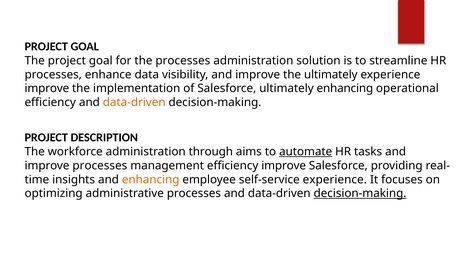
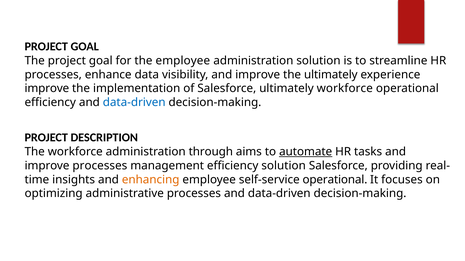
the processes: processes -> employee (183, 61)
ultimately enhancing: enhancing -> workforce (345, 89)
data-driven colour: orange -> blue (134, 103)
efficiency improve: improve -> solution (284, 166)
self-service experience: experience -> operational (335, 180)
decision-making underline: present -> none (360, 194)
